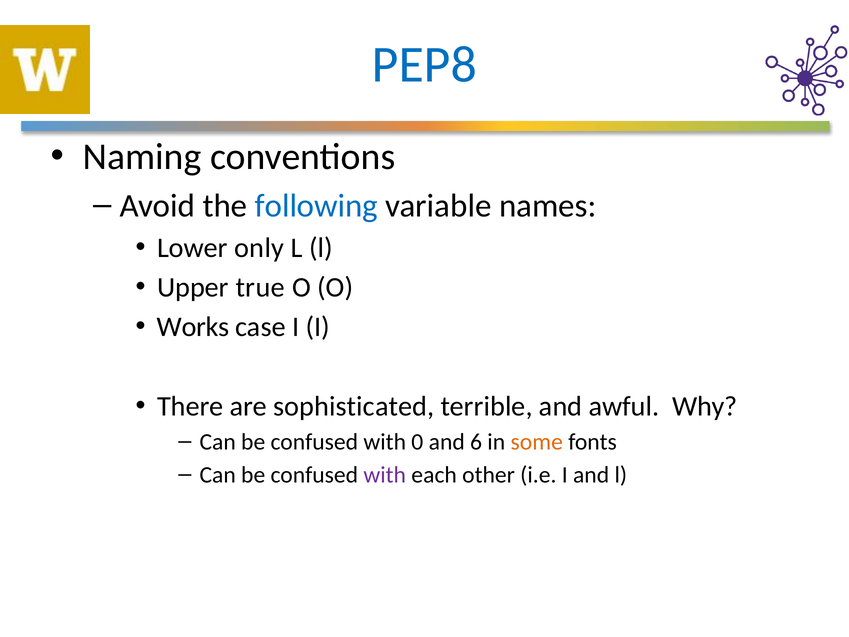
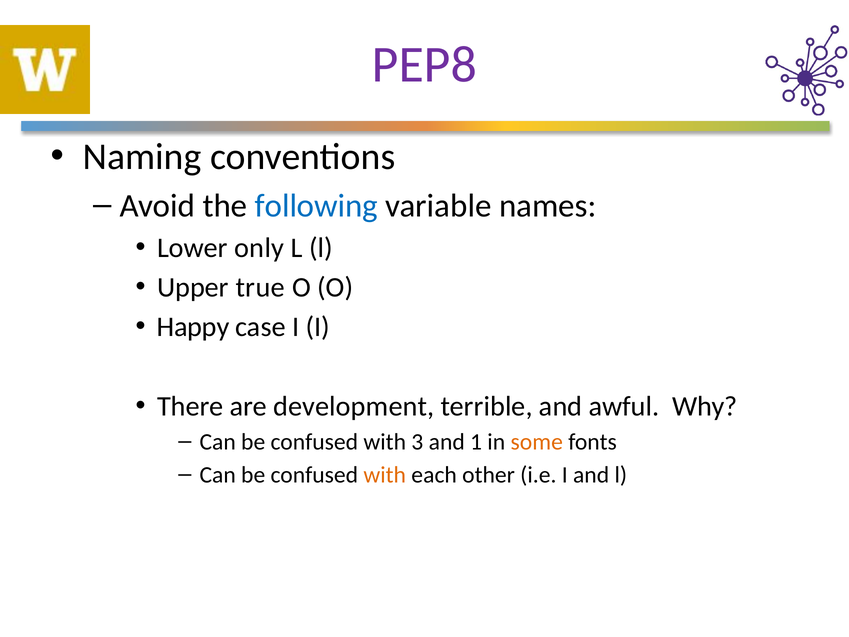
PEP8 colour: blue -> purple (424, 65)
Works: Works -> Happy (193, 327)
sophisticated: sophisticated -> development (354, 406)
0: 0 -> 3 (417, 442)
6: 6 -> 1 (476, 442)
with colour: purple -> orange (385, 475)
